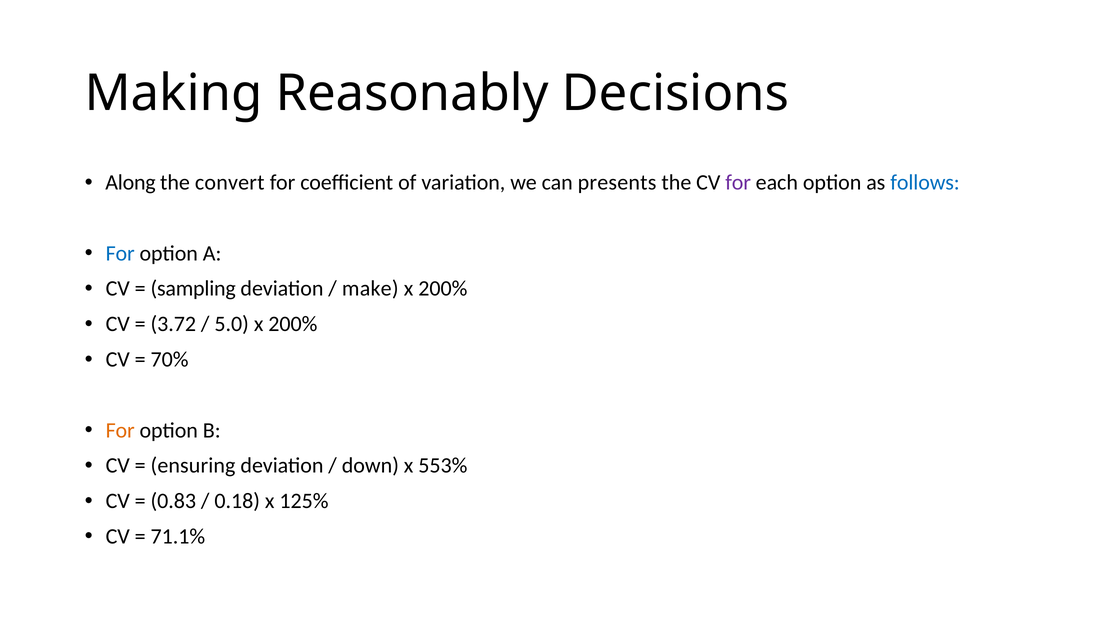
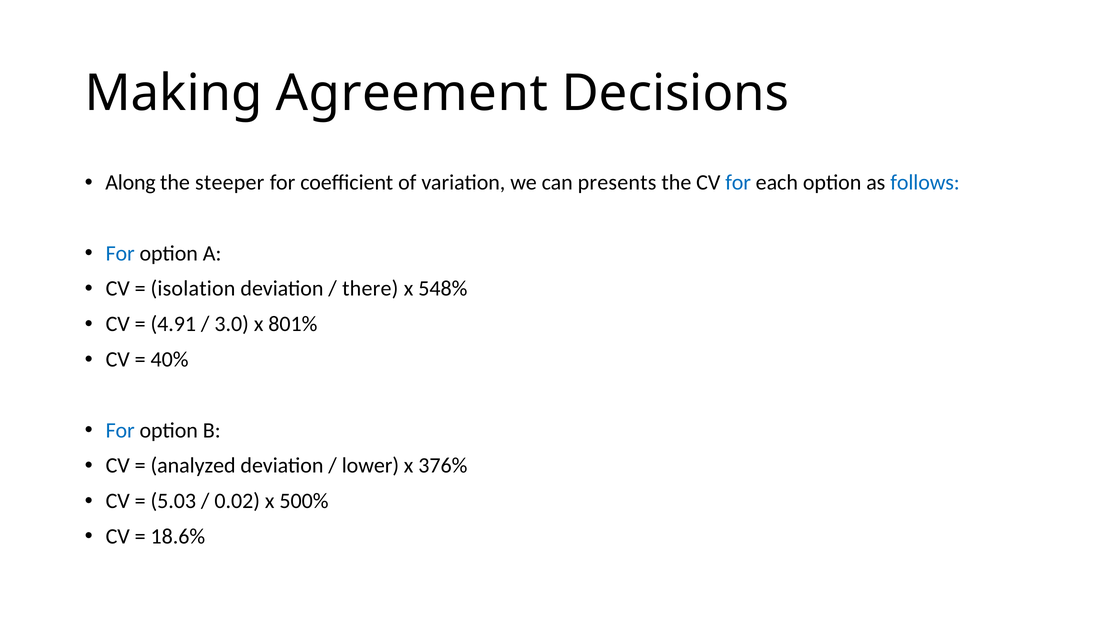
Reasonably: Reasonably -> Agreement (412, 93)
convert: convert -> steeper (230, 182)
for colour: purple -> blue (738, 182)
sampling: sampling -> isolation (193, 288)
make: make -> there (370, 288)
200%: 200% -> 548% (443, 288)
3.72: 3.72 -> 4.91 (173, 324)
5.0: 5.0 -> 3.0 (232, 324)
200%: 200% -> 801% (293, 324)
70%: 70% -> 40% (170, 359)
For colour: orange -> blue (120, 430)
ensuring: ensuring -> analyzed (193, 465)
down: down -> lower (370, 465)
553%: 553% -> 376% (443, 465)
0.83: 0.83 -> 5.03 (173, 501)
0.18: 0.18 -> 0.02 (237, 501)
125%: 125% -> 500% (304, 501)
71.1%: 71.1% -> 18.6% (178, 536)
